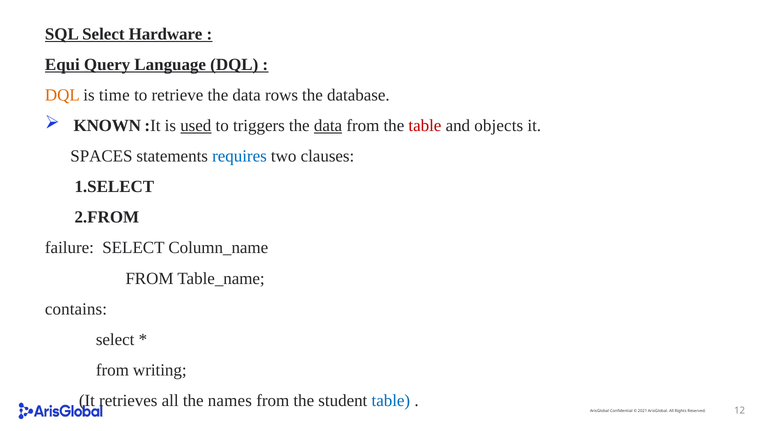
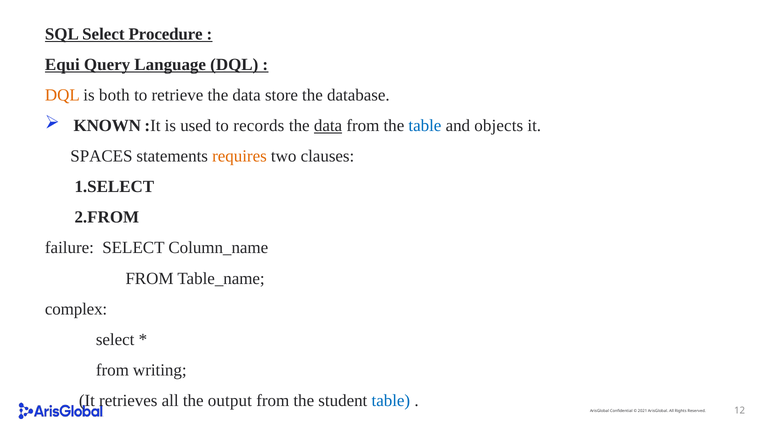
Hardware: Hardware -> Procedure (166, 34)
time: time -> both (114, 95)
rows: rows -> store (282, 95)
used underline: present -> none (196, 126)
triggers: triggers -> records (259, 126)
table colour: red -> blue (425, 126)
requires colour: blue -> orange (239, 156)
contains: contains -> complex (76, 309)
names: names -> output (230, 401)
